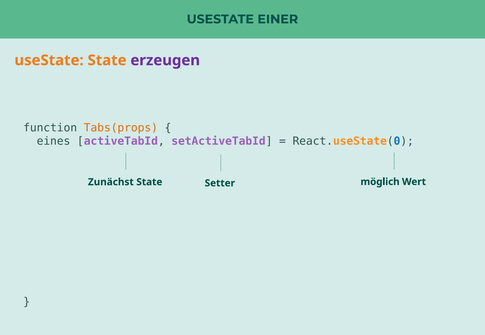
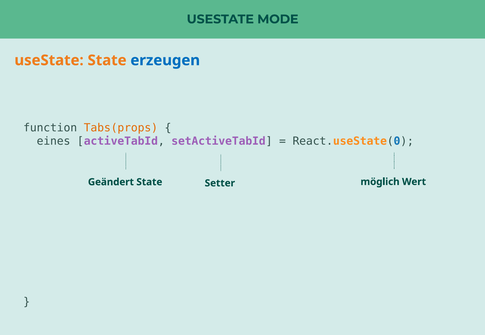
EINER: EINER -> MODE (278, 19)
erzeugen colour: purple -> blue (165, 60)
Zunächst: Zunächst -> Geändert (111, 182)
